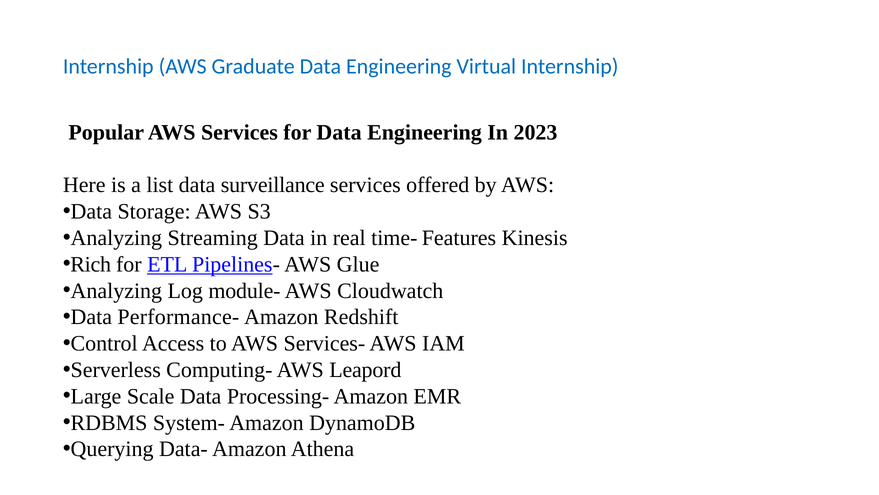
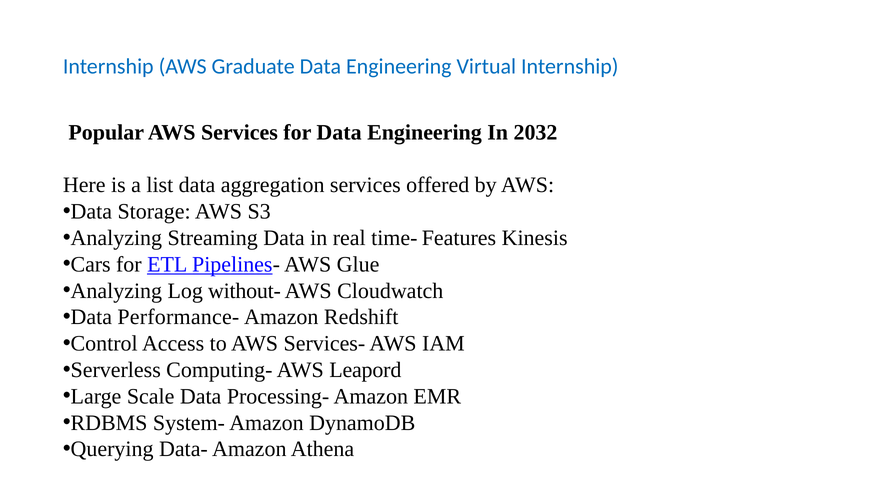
2023: 2023 -> 2032 (535, 132)
surveillance: surveillance -> aggregation (273, 185)
Rich: Rich -> Cars (91, 264)
module-: module- -> without- (244, 290)
